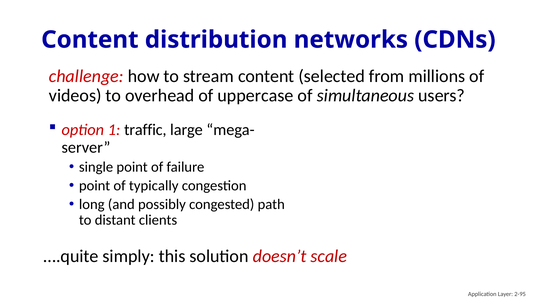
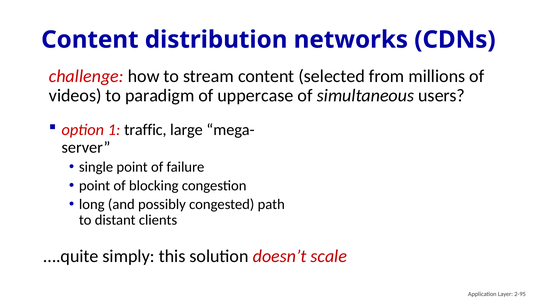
overhead: overhead -> paradigm (160, 96)
typically: typically -> blocking (154, 185)
